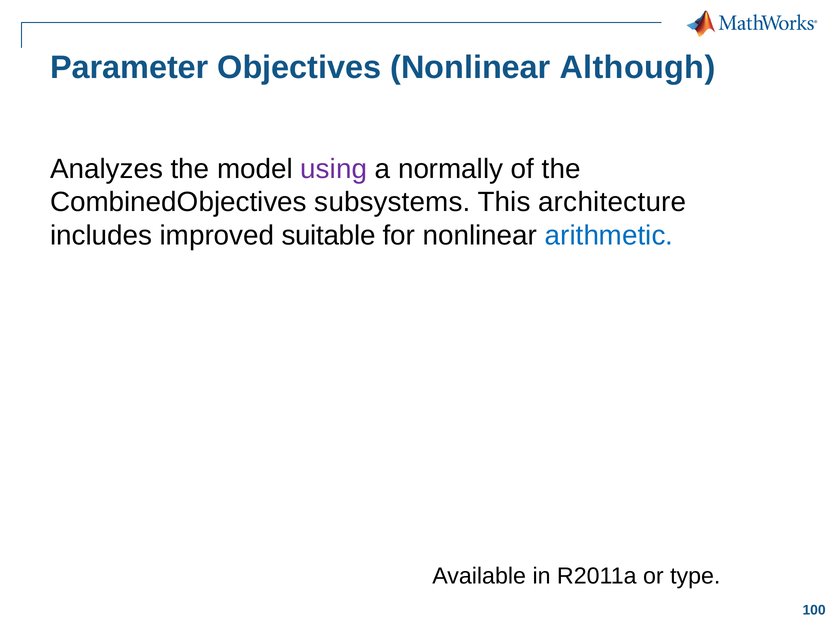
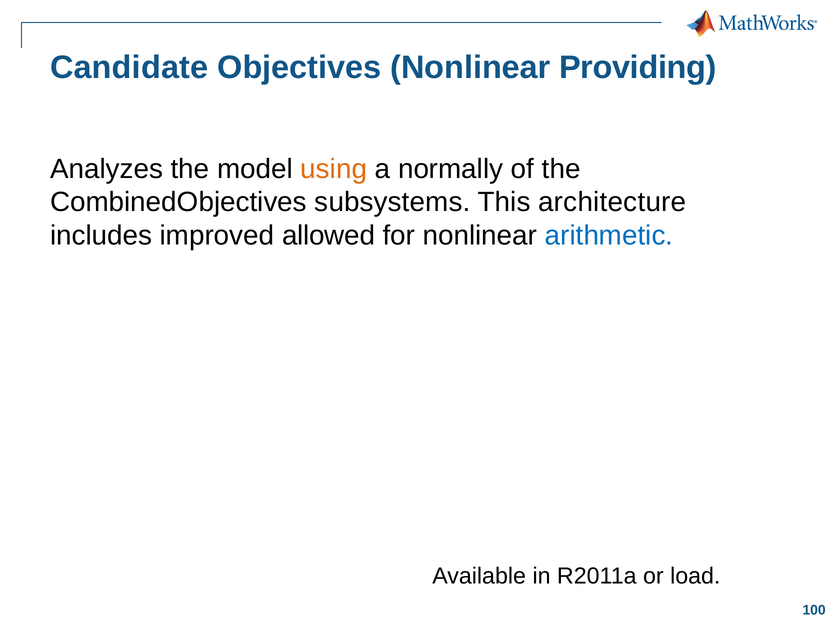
Parameter: Parameter -> Candidate (129, 68)
Although: Although -> Providing (638, 68)
using colour: purple -> orange (334, 169)
suitable: suitable -> allowed (329, 236)
type: type -> load (695, 576)
